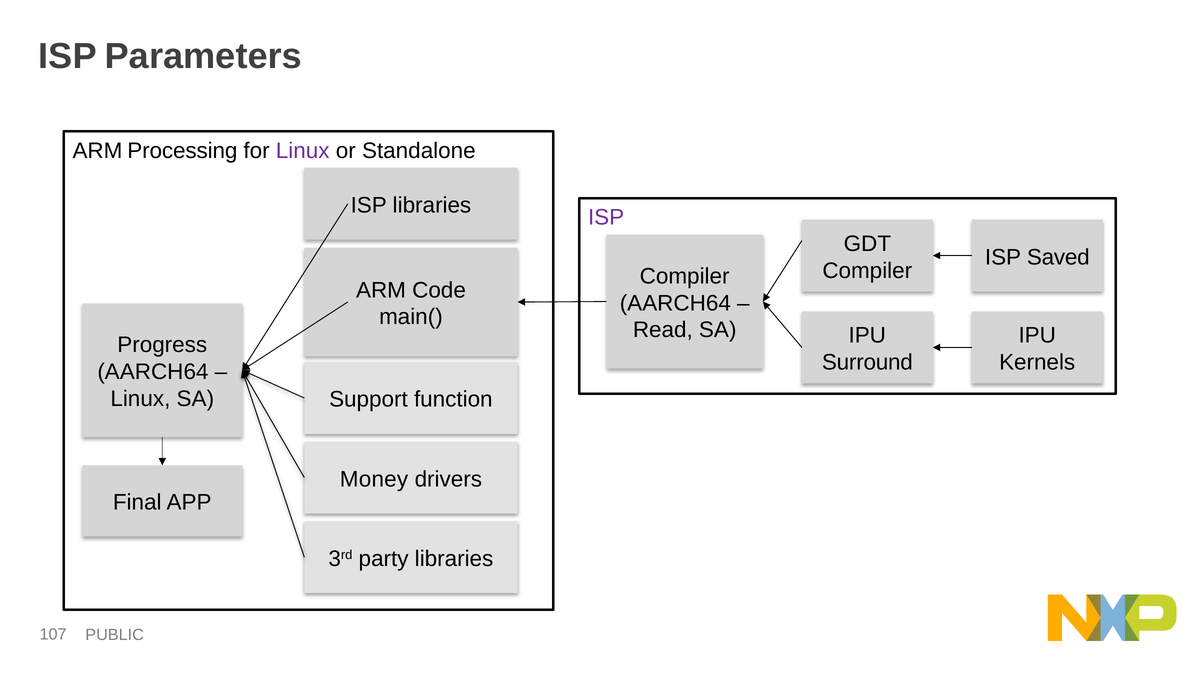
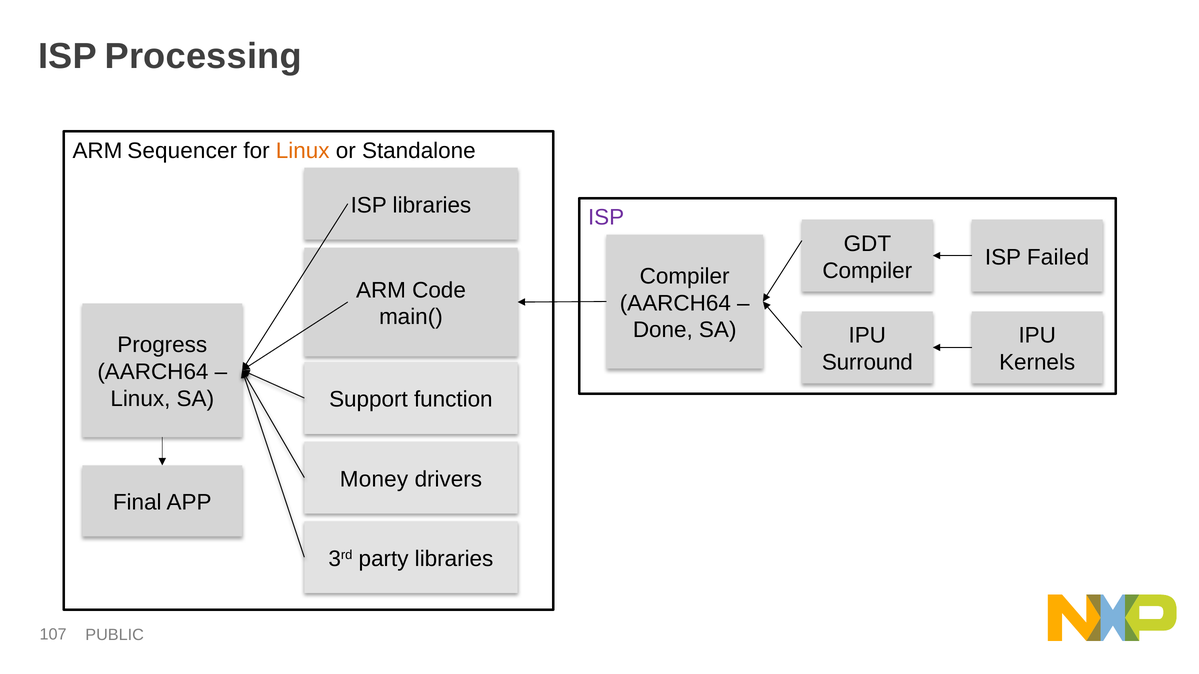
Parameters: Parameters -> Processing (203, 56)
Processing: Processing -> Sequencer (182, 151)
Linux colour: purple -> orange (303, 151)
Saved: Saved -> Failed (1058, 257)
Read: Read -> Done (663, 330)
